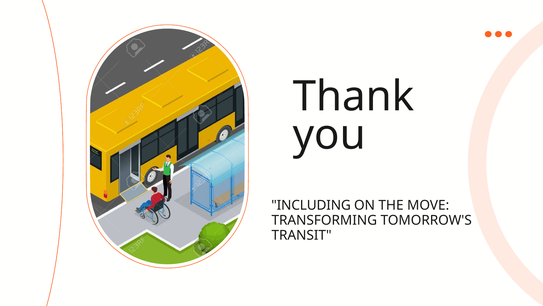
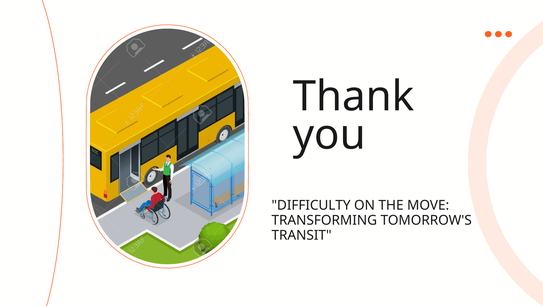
INCLUDING: INCLUDING -> DIFFICULTY (311, 205)
